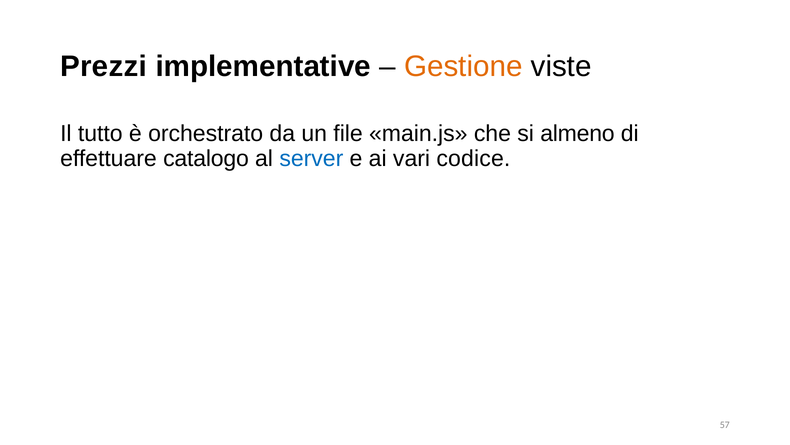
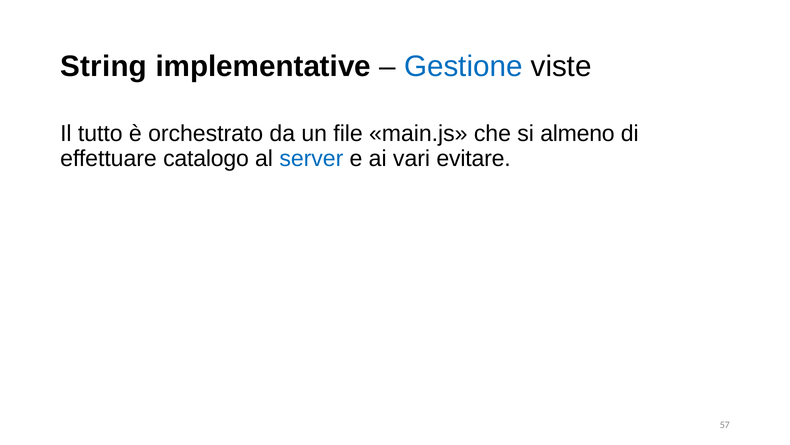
Prezzi: Prezzi -> String (104, 66)
Gestione colour: orange -> blue (463, 66)
codice: codice -> evitare (474, 158)
